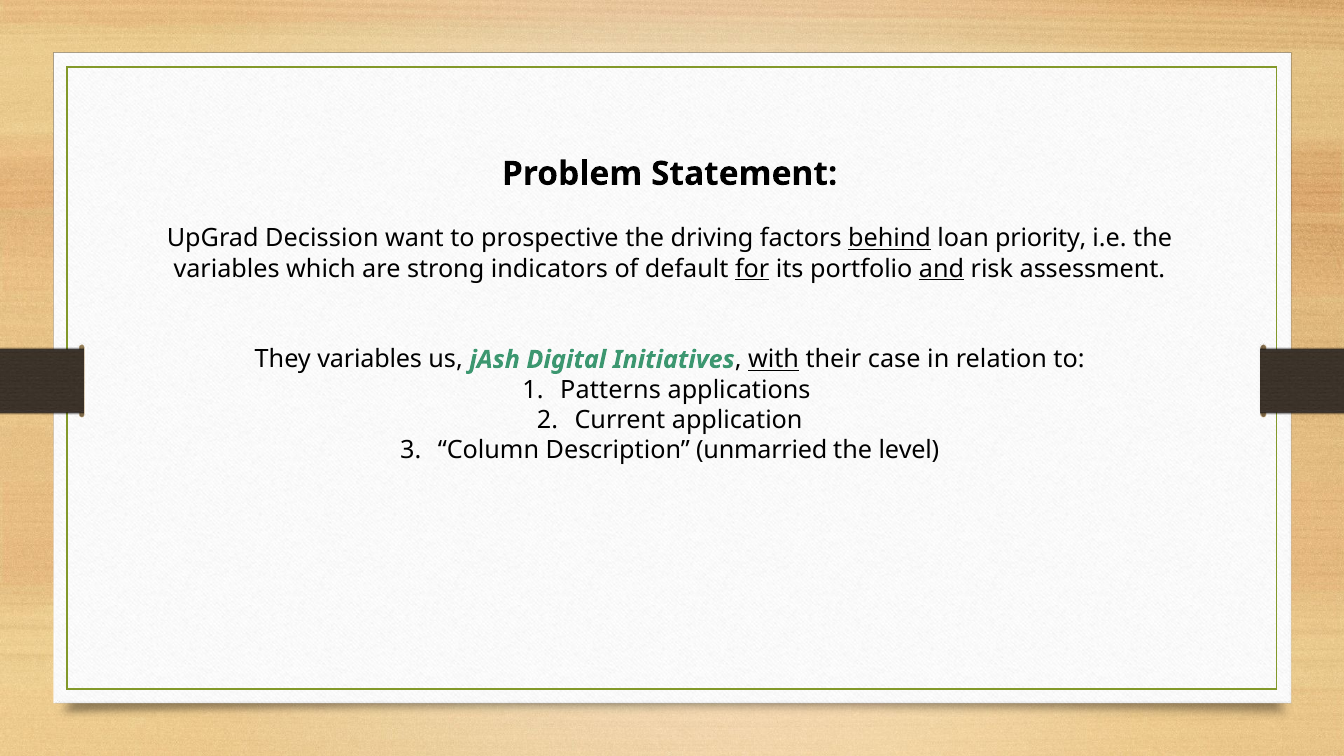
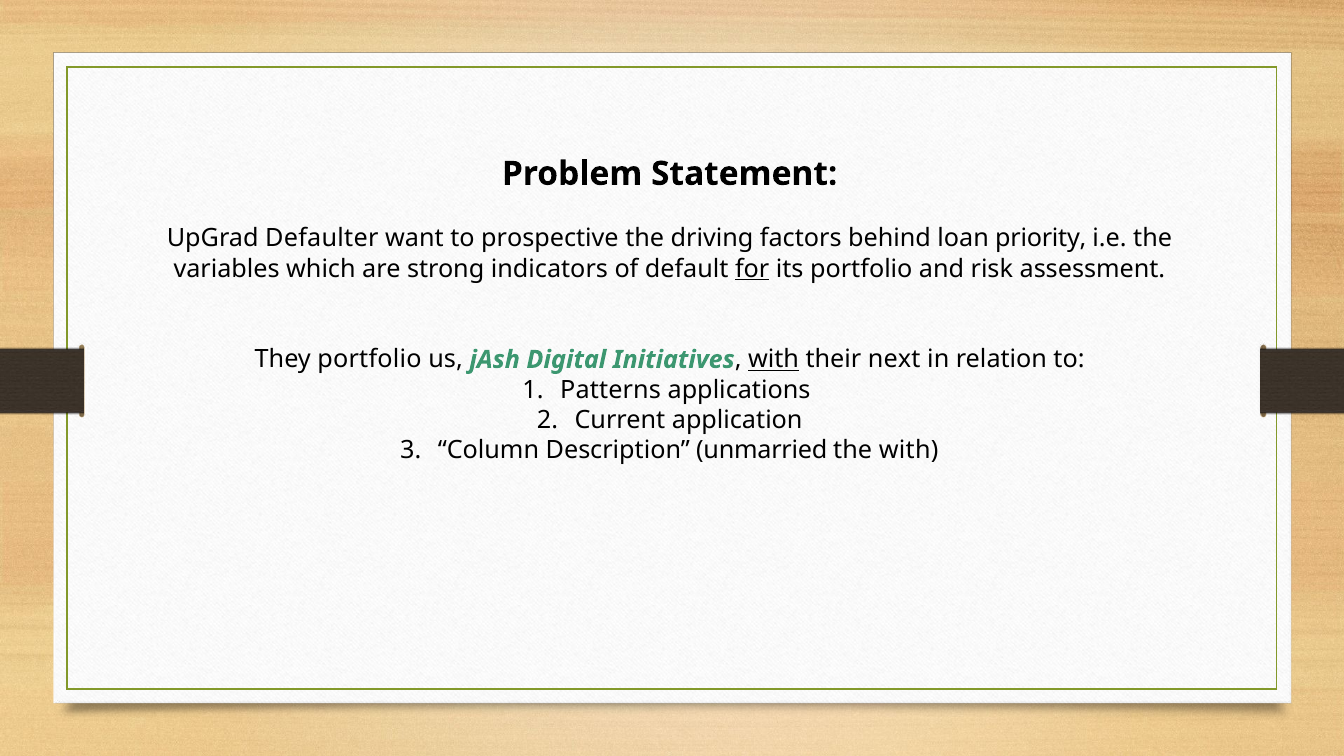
Decission: Decission -> Defaulter (322, 239)
behind underline: present -> none (890, 239)
and underline: present -> none (942, 269)
They variables: variables -> portfolio (369, 360)
case: case -> next (894, 360)
the level: level -> with (909, 450)
